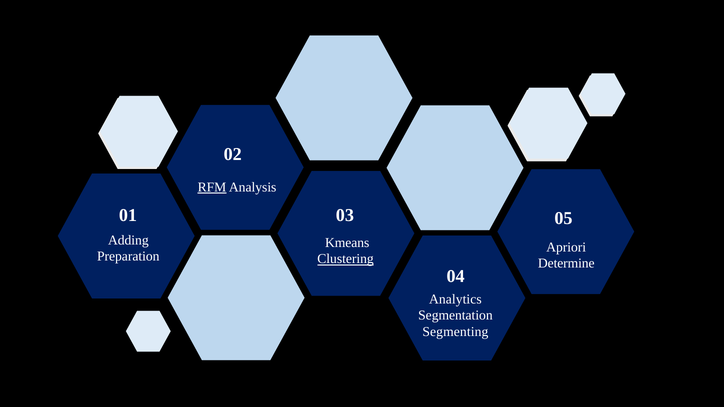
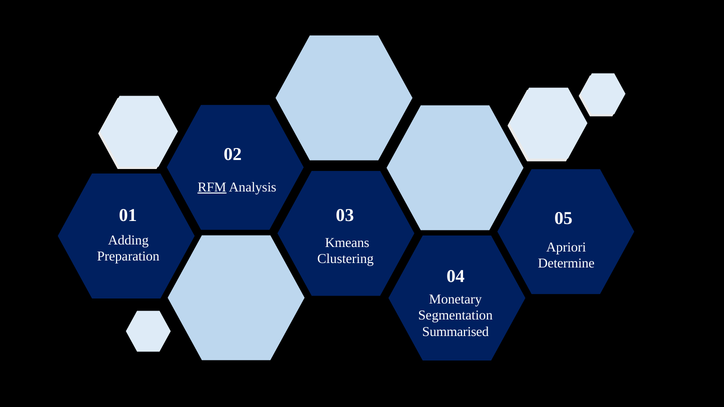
Clustering underline: present -> none (346, 259)
Analytics: Analytics -> Monetary (455, 299)
Segmenting: Segmenting -> Summarised (456, 332)
